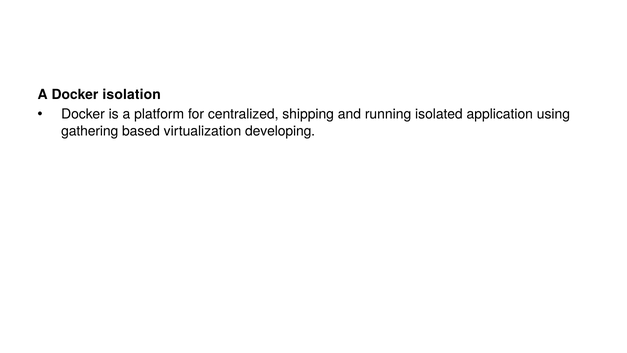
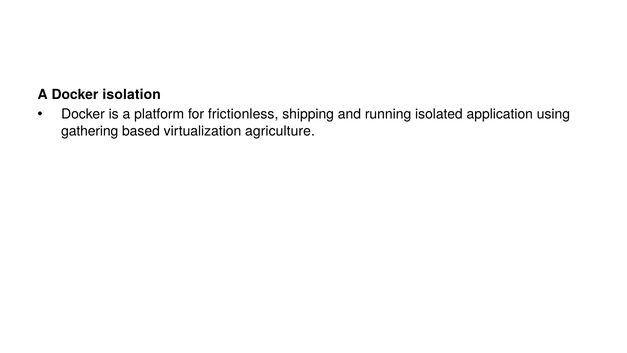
centralized: centralized -> frictionless (243, 114)
developing: developing -> agriculture (280, 131)
